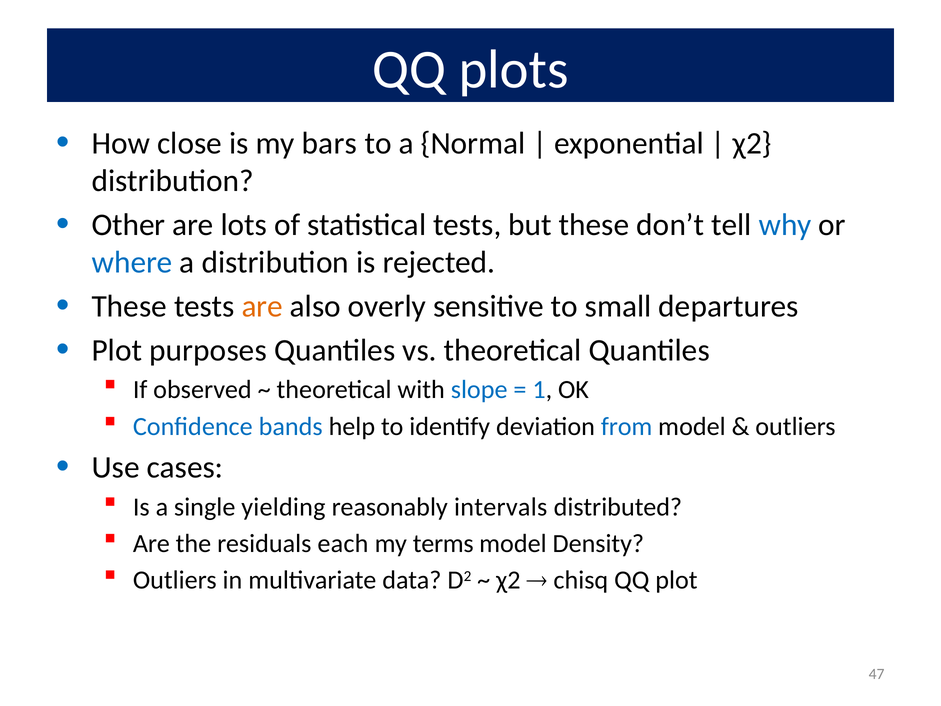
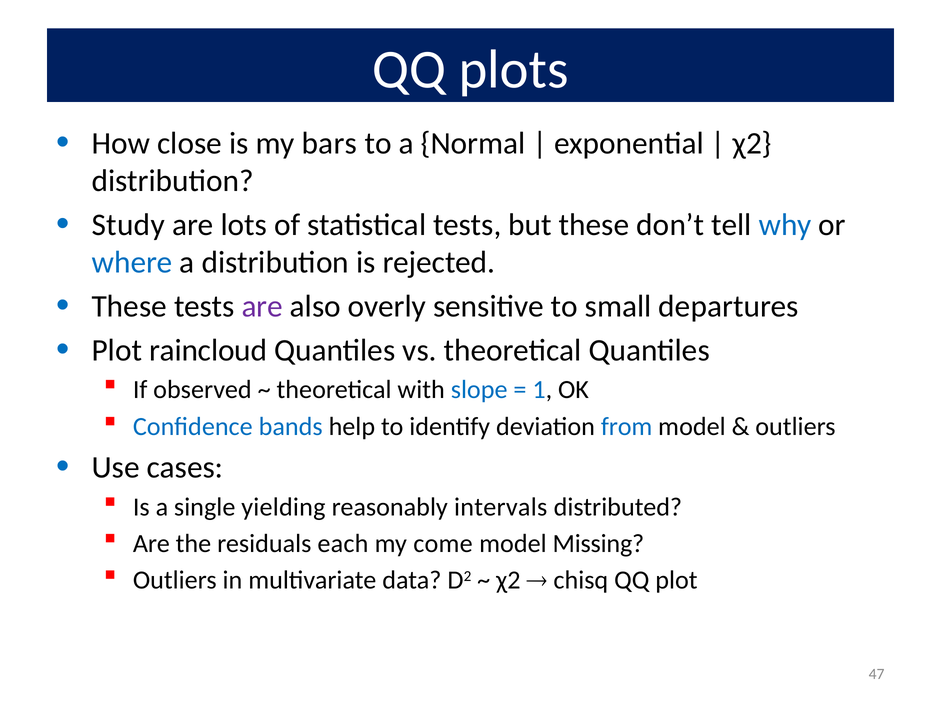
Other: Other -> Study (128, 225)
are colour: orange -> purple (262, 306)
purposes: purposes -> raincloud (208, 350)
terms: terms -> come (443, 543)
Density: Density -> Missing (598, 543)
